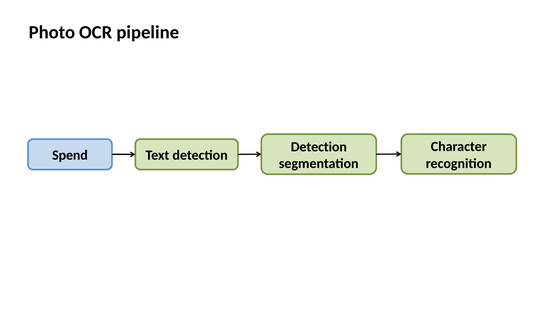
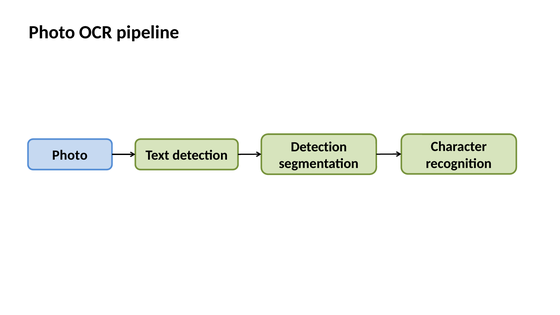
Spend: Spend -> Photo (70, 155)
